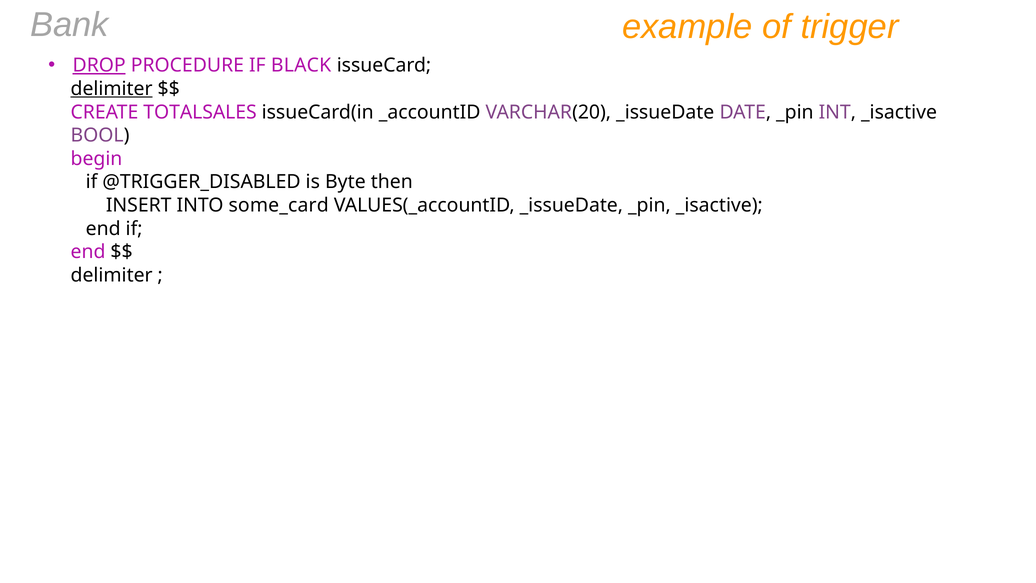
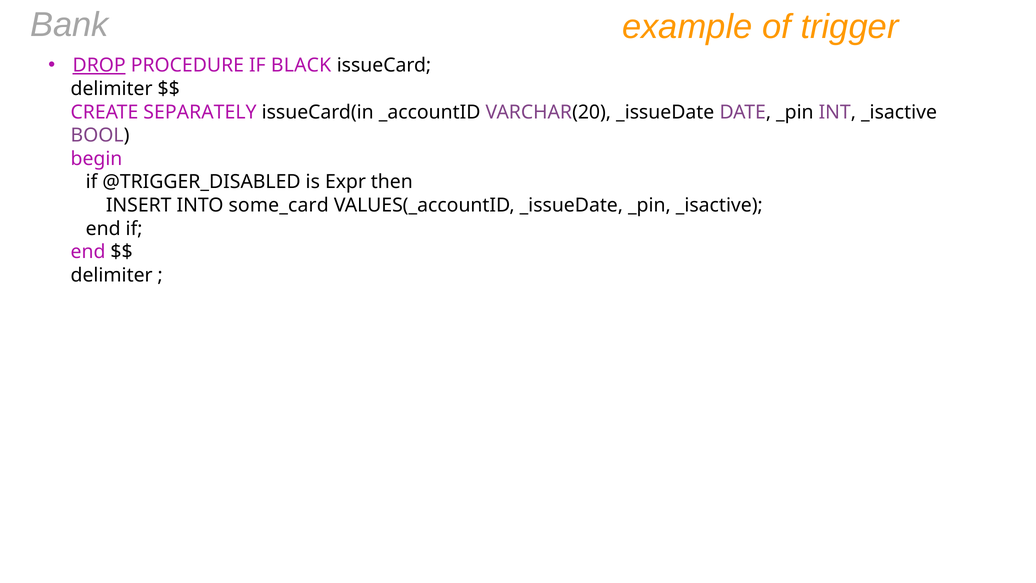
delimiter underline: present -> none (112, 89)
TOTALSALES: TOTALSALES -> SEPARATELY (200, 112)
Byte: Byte -> Expr (345, 182)
